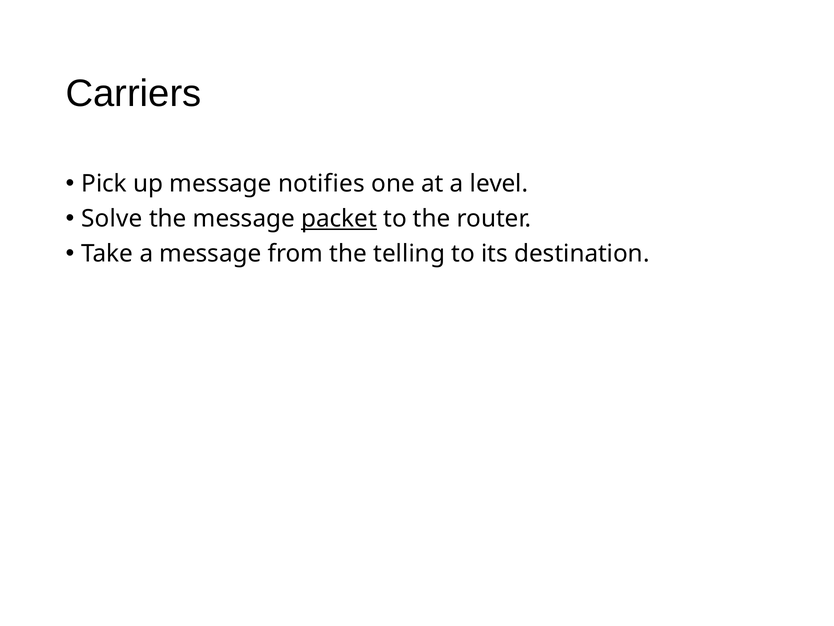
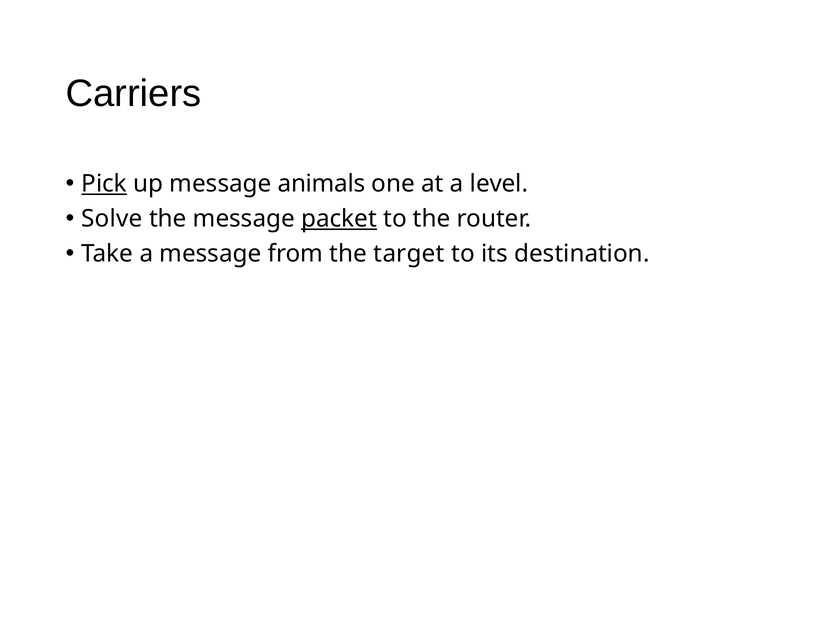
Pick underline: none -> present (104, 184)
notifies: notifies -> animals (322, 184)
telling: telling -> target (409, 254)
